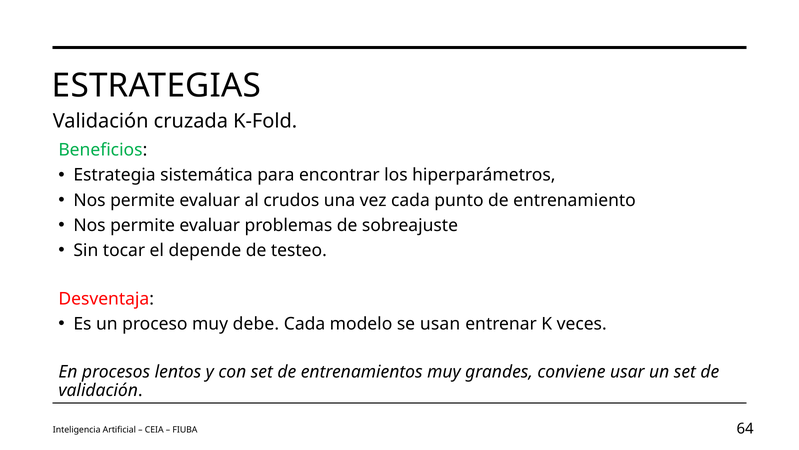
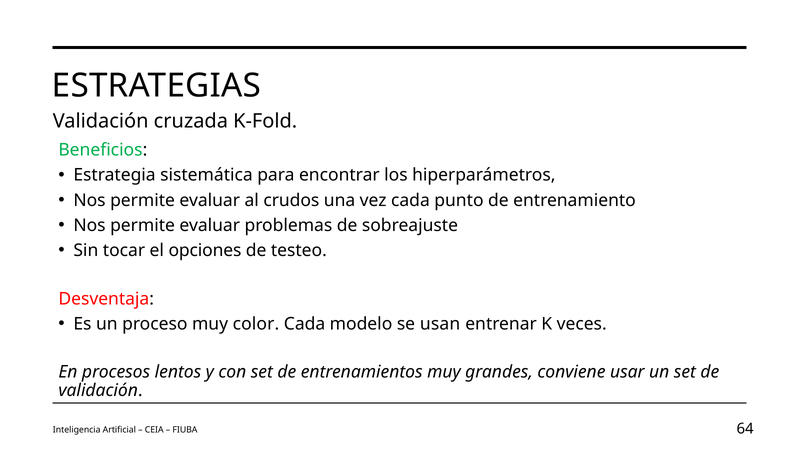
depende: depende -> opciones (205, 250)
debe: debe -> color (256, 324)
